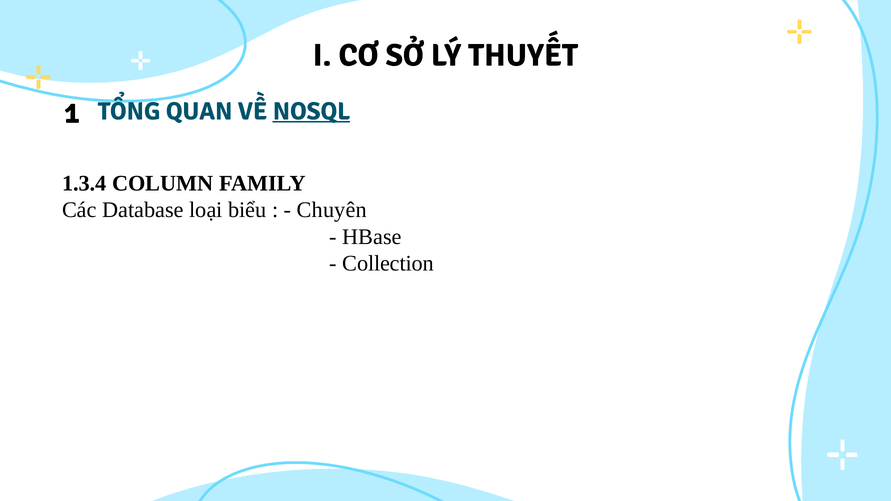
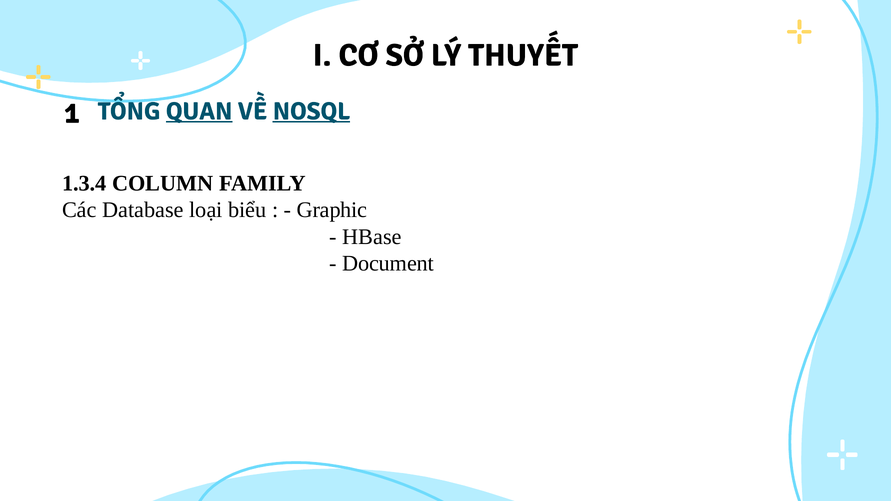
QUAN underline: none -> present (199, 111)
Chuyên: Chuyên -> Graphic (332, 210)
Collection: Collection -> Document (388, 264)
